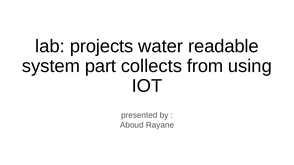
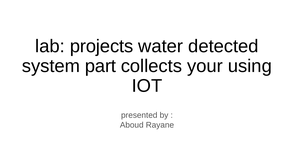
readable: readable -> detected (223, 46)
from: from -> your (205, 66)
